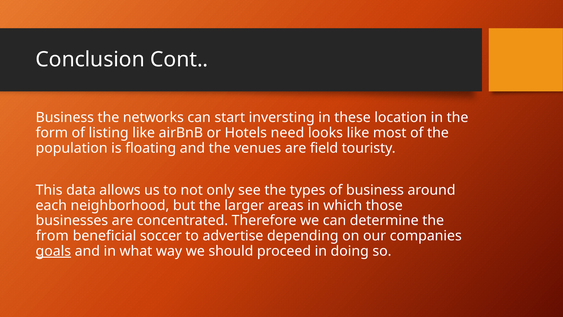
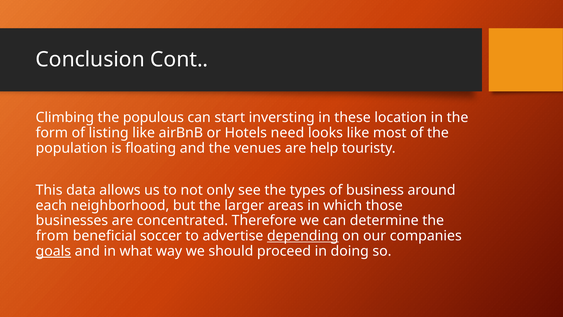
Business: Business -> Climbing (65, 118)
networks: networks -> populous (153, 118)
field: field -> help (324, 148)
depending underline: none -> present (303, 236)
